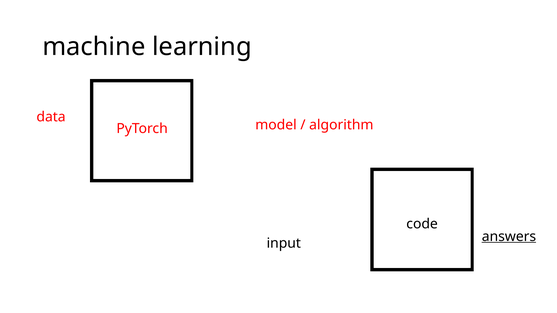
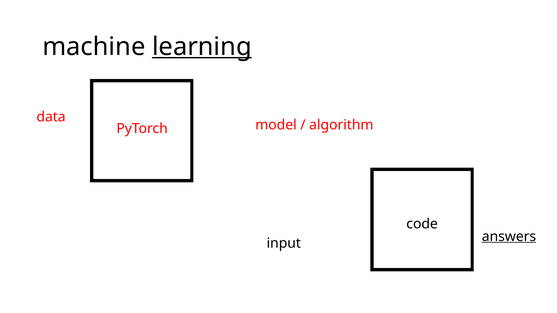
learning underline: none -> present (202, 47)
